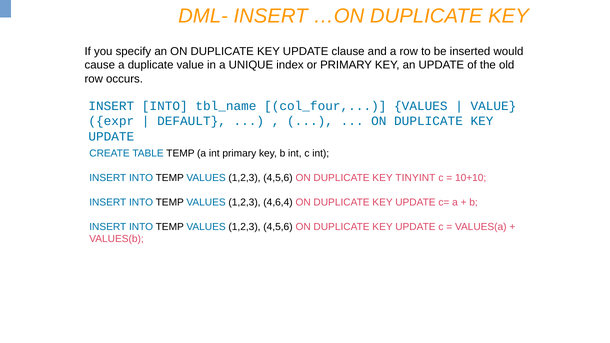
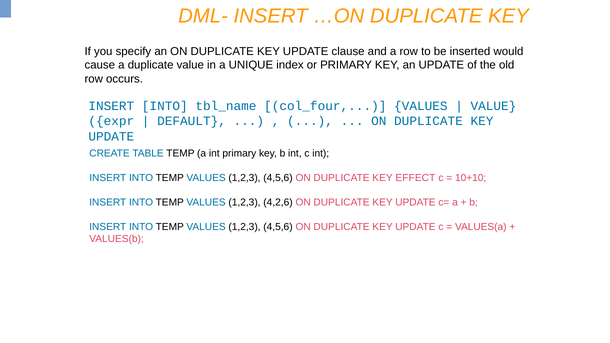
TINYINT: TINYINT -> EFFECT (415, 178)
4,6,4: 4,6,4 -> 4,2,6 (278, 202)
